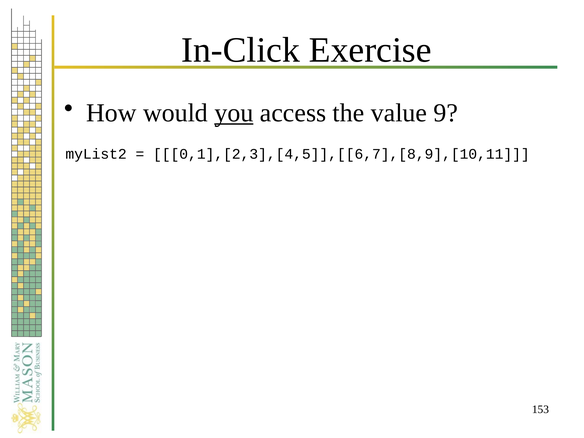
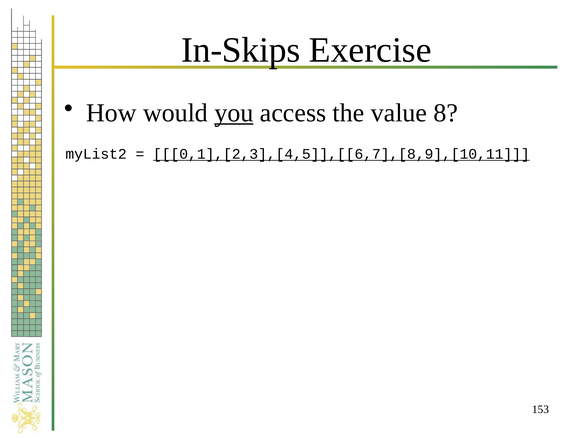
In-Click: In-Click -> In-Skips (241, 50)
9: 9 -> 8 (446, 113)
0,1],[2,3],[4,5]],[[6,7],[8,9],[10,11 underline: none -> present (341, 154)
